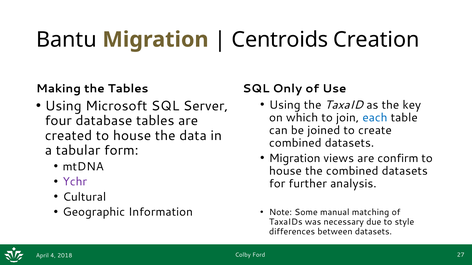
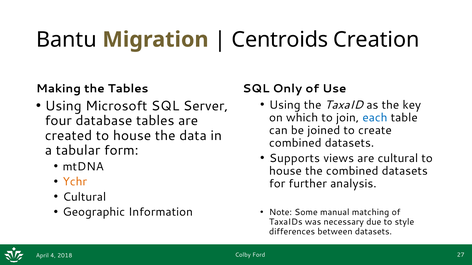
Migration: Migration -> Supports (295, 158)
are confirm: confirm -> cultural (398, 158)
Ychr colour: purple -> orange (75, 182)
